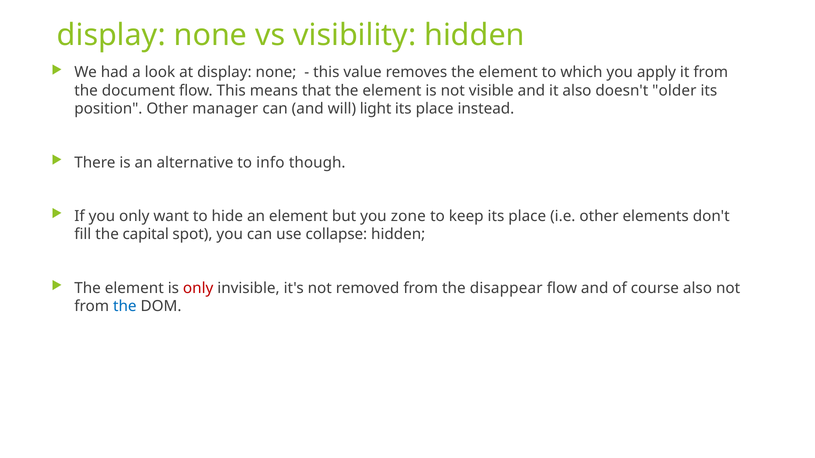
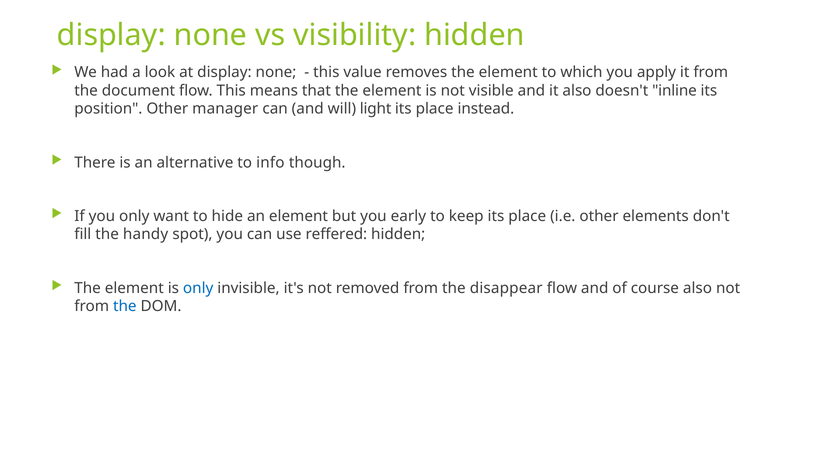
older: older -> inline (674, 91)
zone: zone -> early (408, 216)
capital: capital -> handy (146, 235)
collapse: collapse -> reffered (336, 235)
only colour: red -> blue (198, 288)
